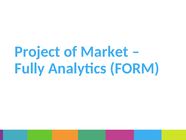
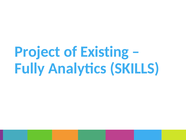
Market: Market -> Existing (105, 51)
FORM: FORM -> SKILLS (135, 68)
